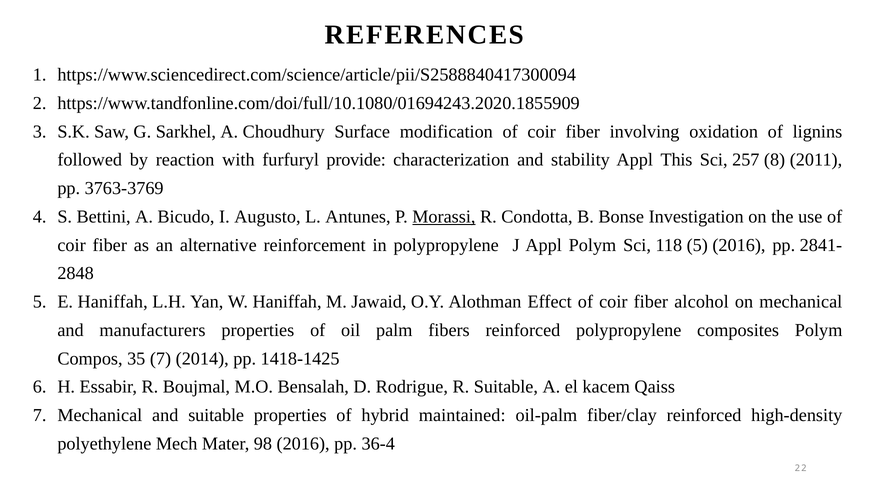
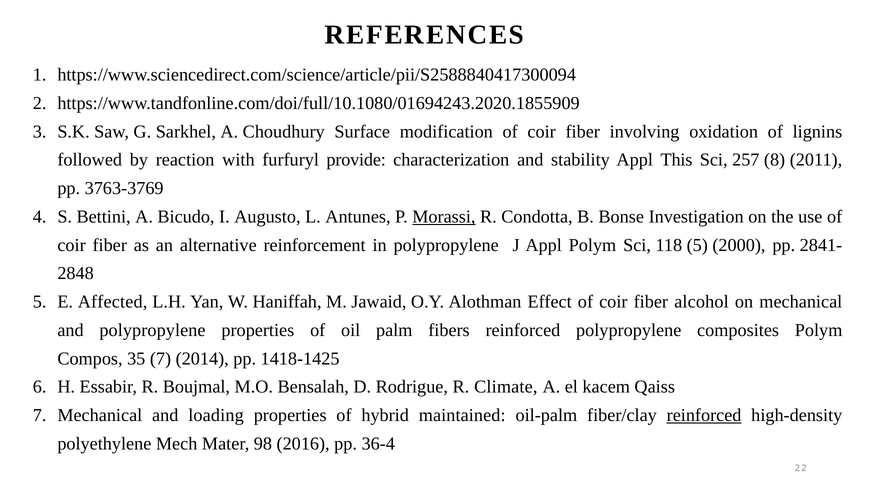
5 2016: 2016 -> 2000 (739, 245)
E Haniffah: Haniffah -> Affected (113, 302)
and manufacturers: manufacturers -> polypropylene (152, 330)
R Suitable: Suitable -> Climate (506, 387)
and suitable: suitable -> loading (216, 415)
reinforced underline: none -> present (704, 415)
